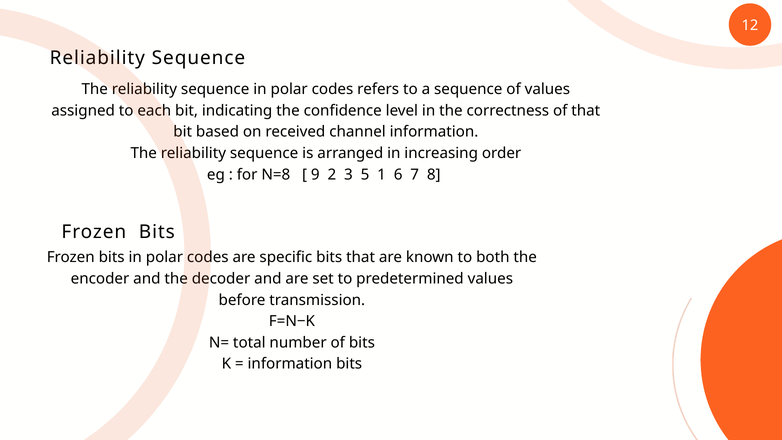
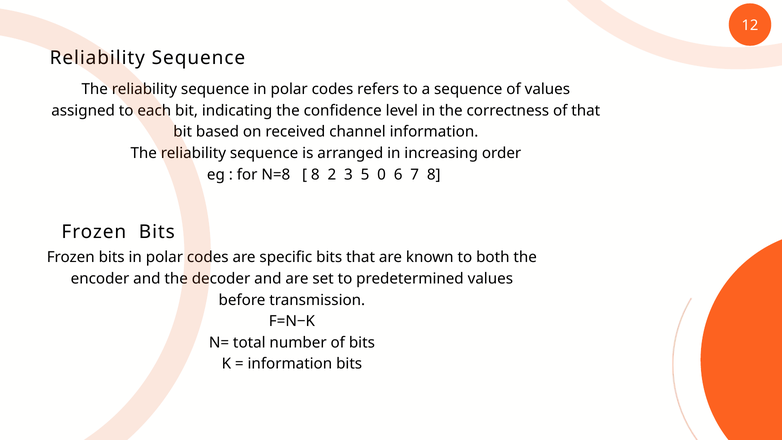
9: 9 -> 8 (315, 175)
1: 1 -> 0 (382, 175)
